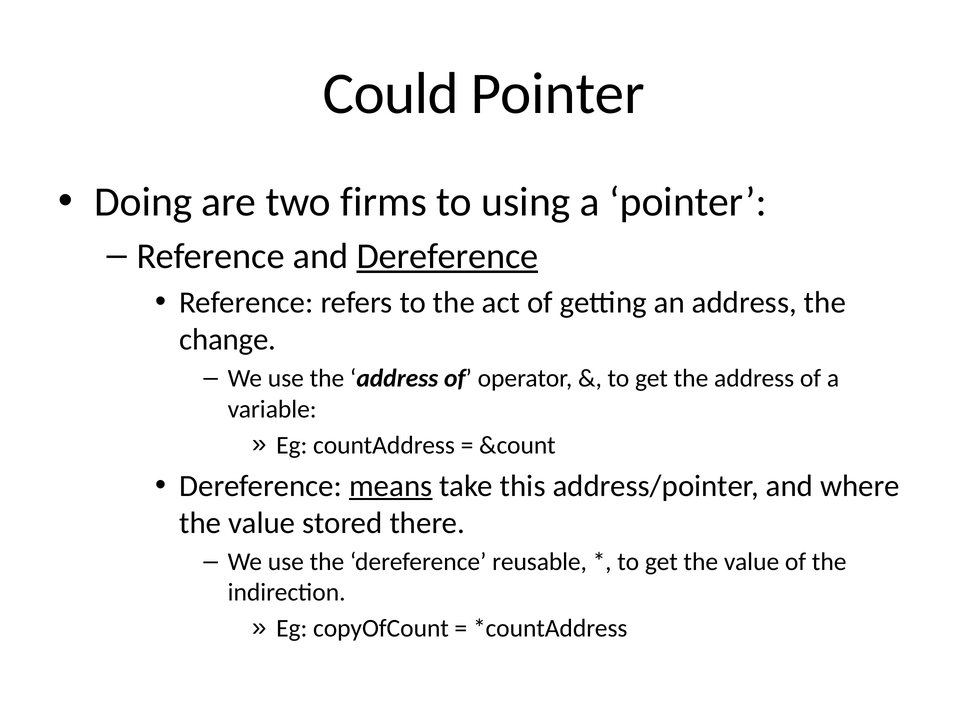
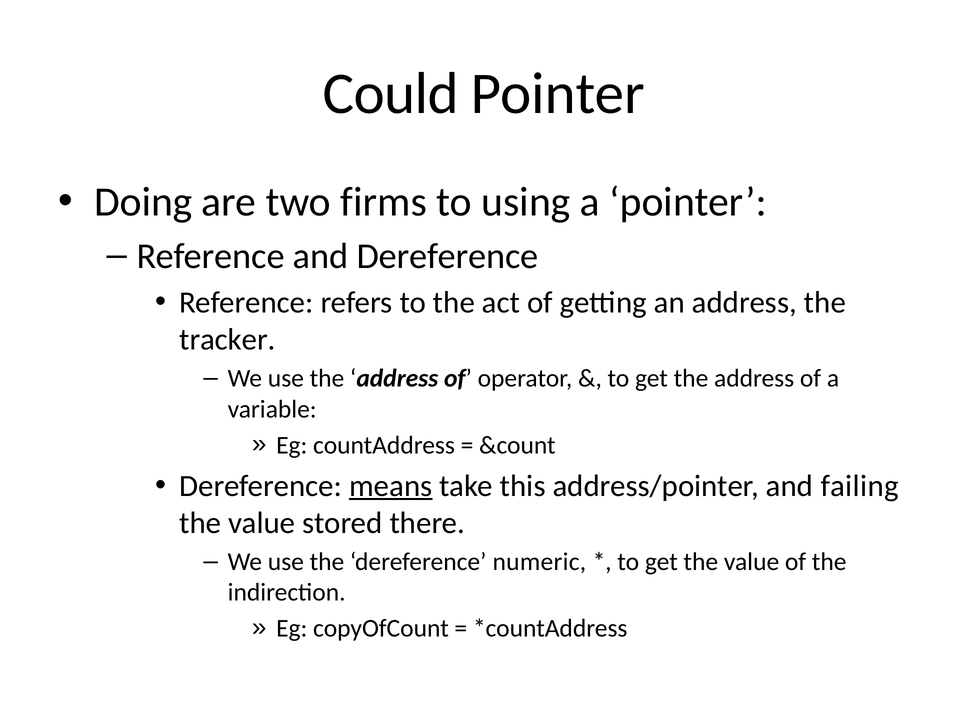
Dereference underline: present -> none (448, 256)
change: change -> tracker (228, 340)
where: where -> failing (860, 486)
reusable: reusable -> numeric (539, 562)
